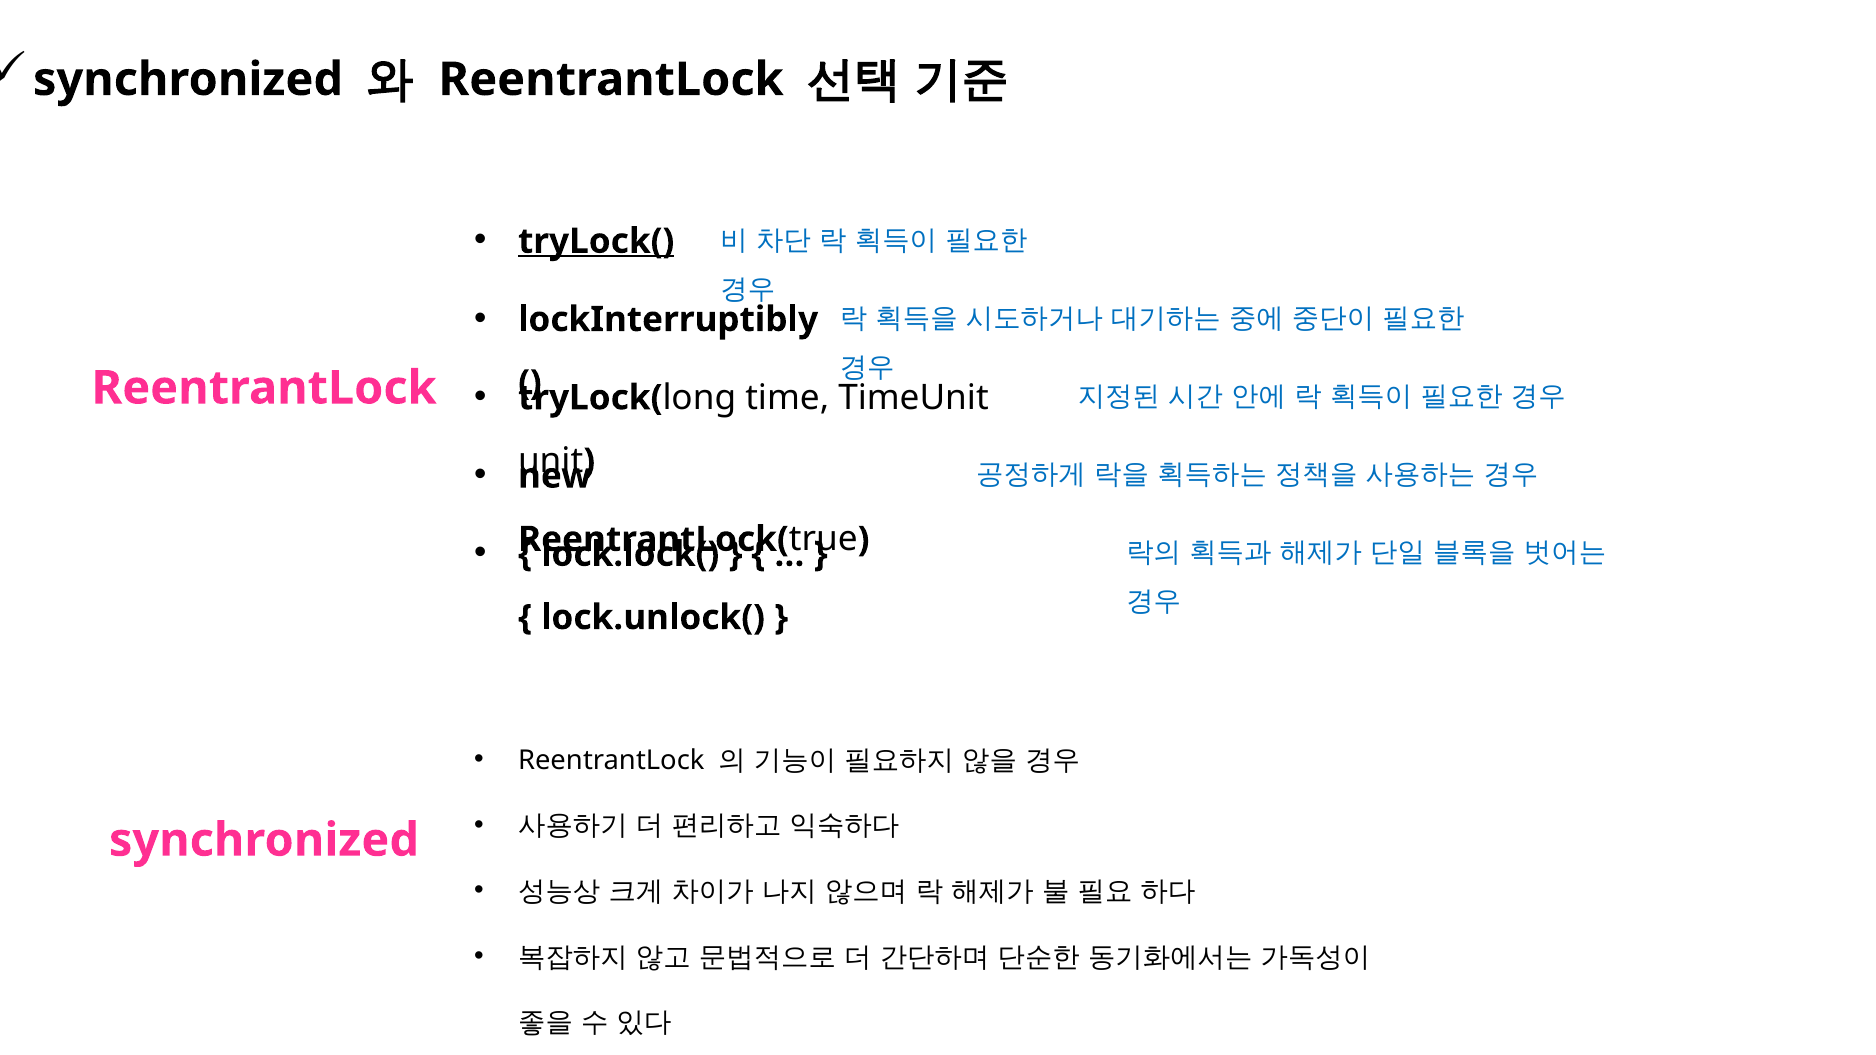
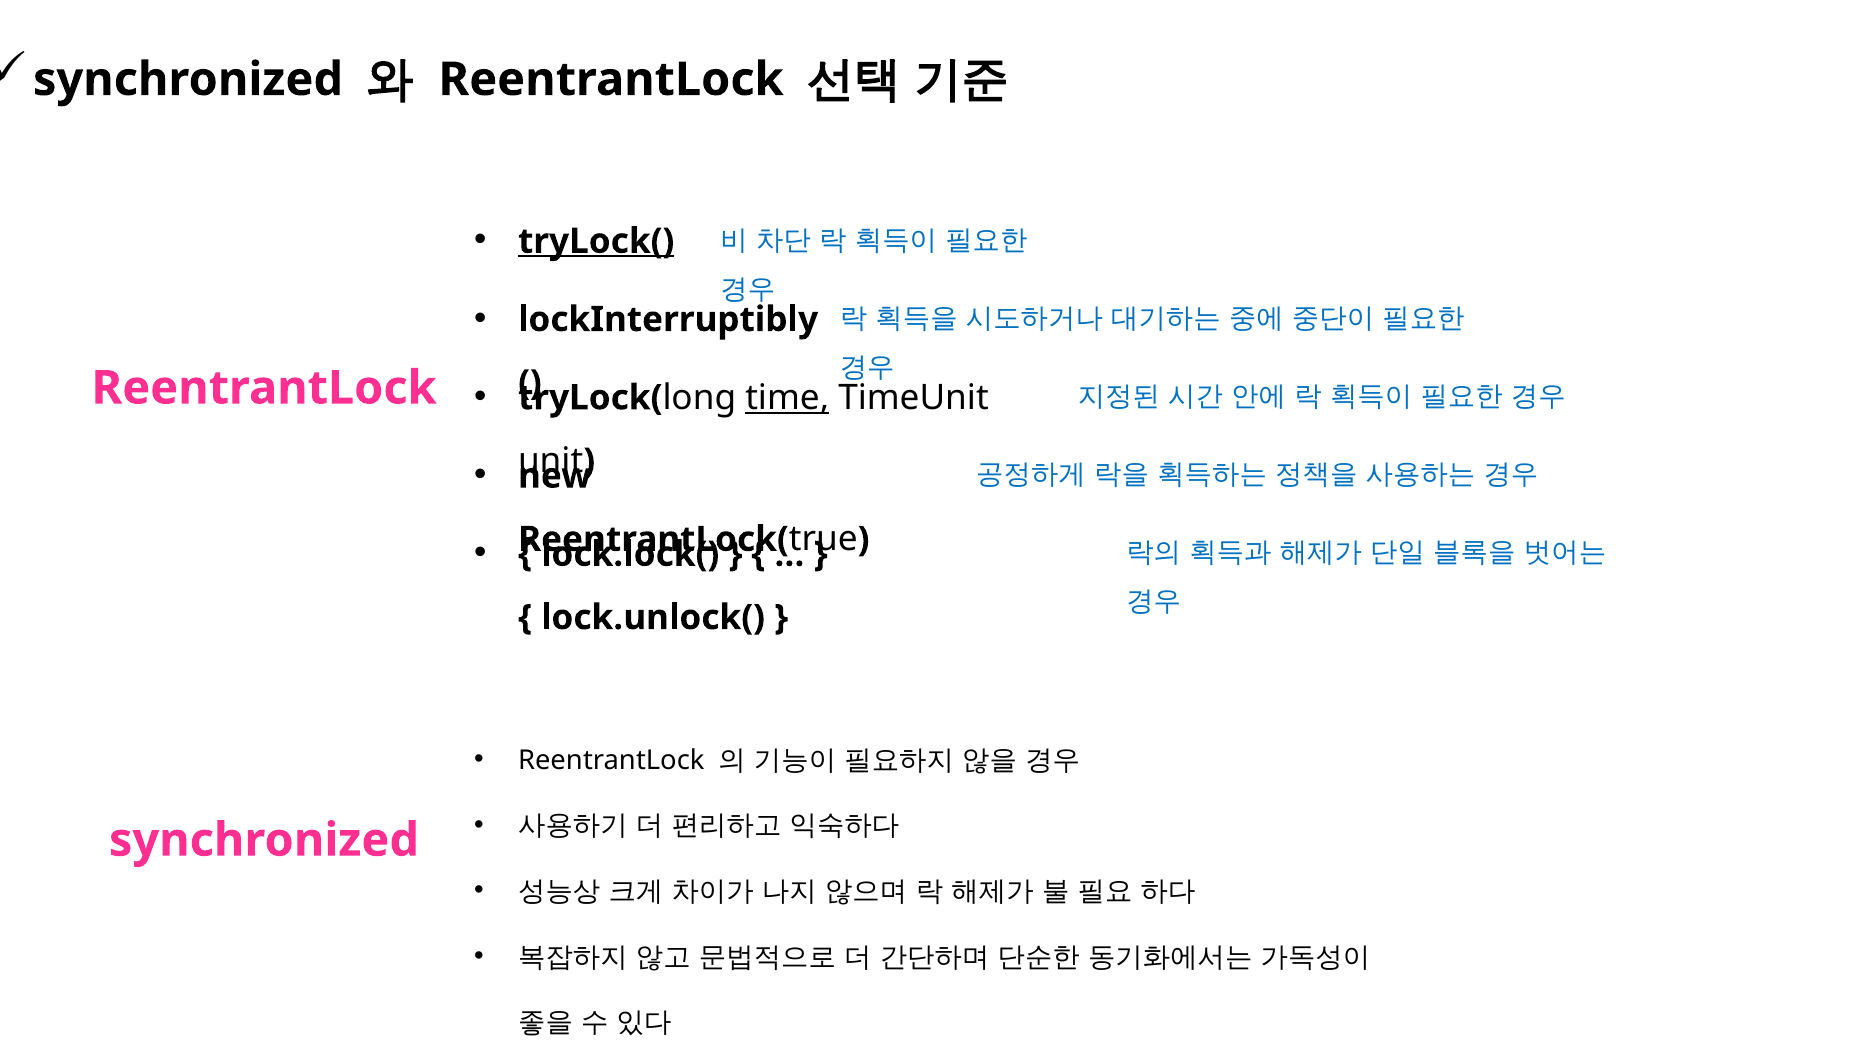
time underline: none -> present (787, 398)
